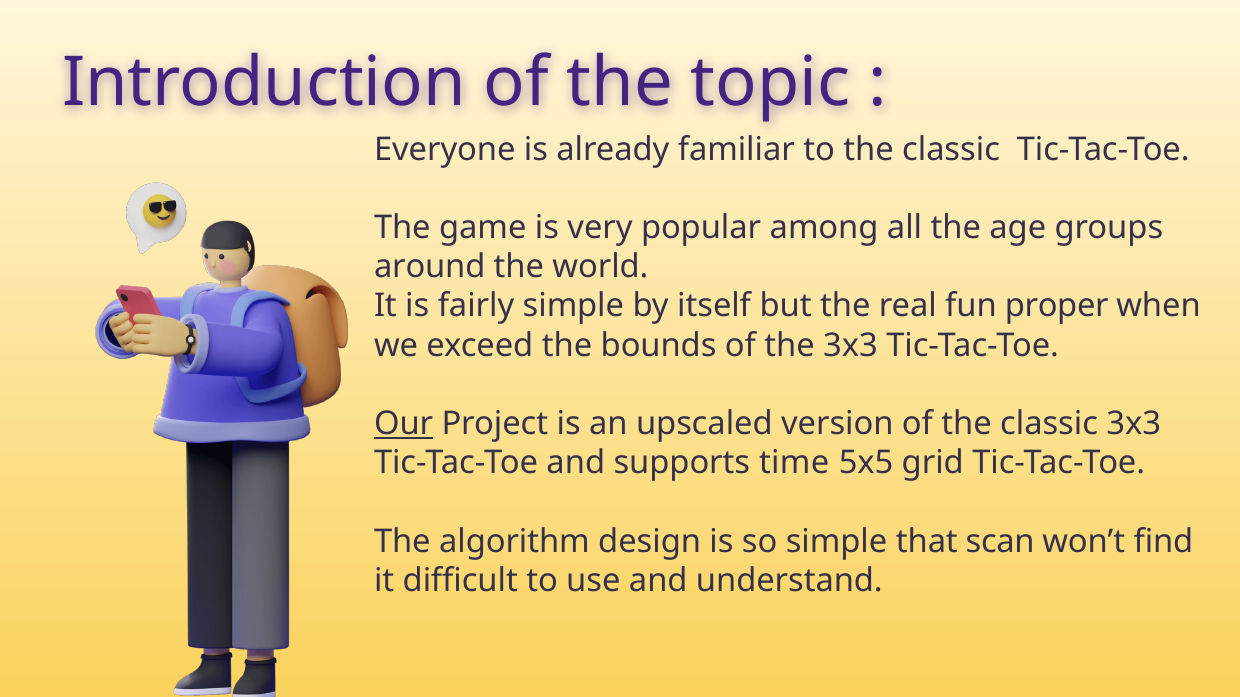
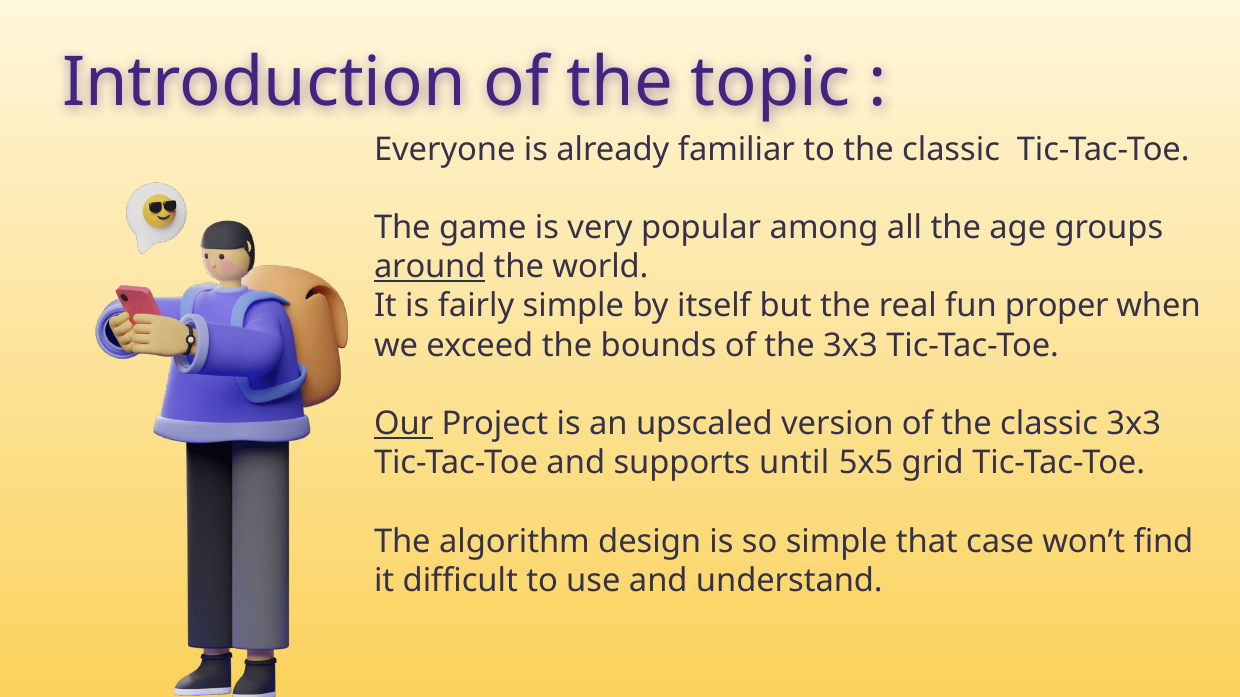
around underline: none -> present (430, 267)
time: time -> until (794, 463)
scan: scan -> case (1000, 542)
